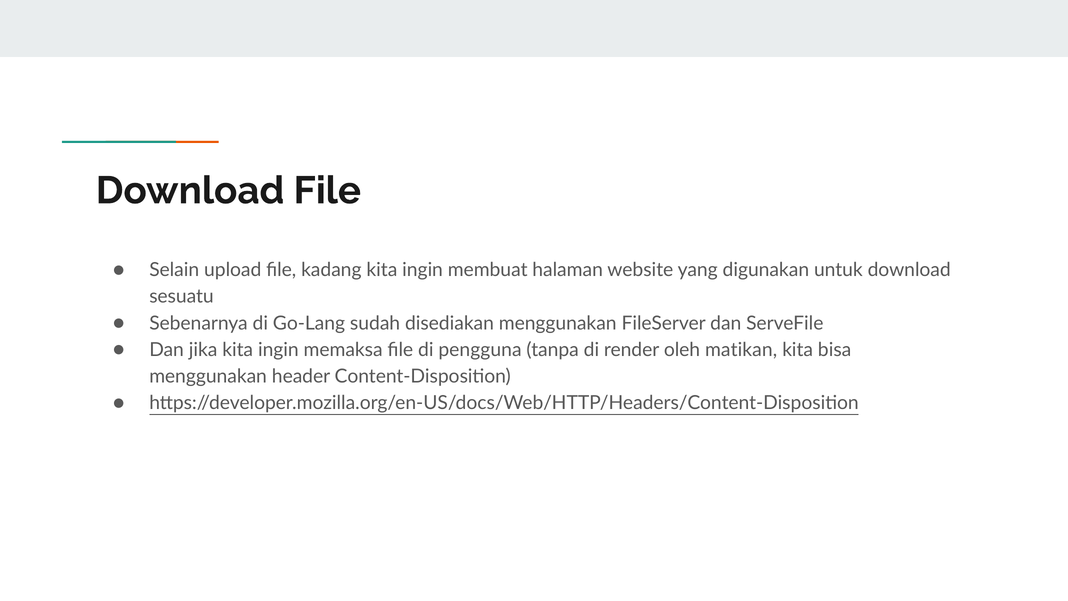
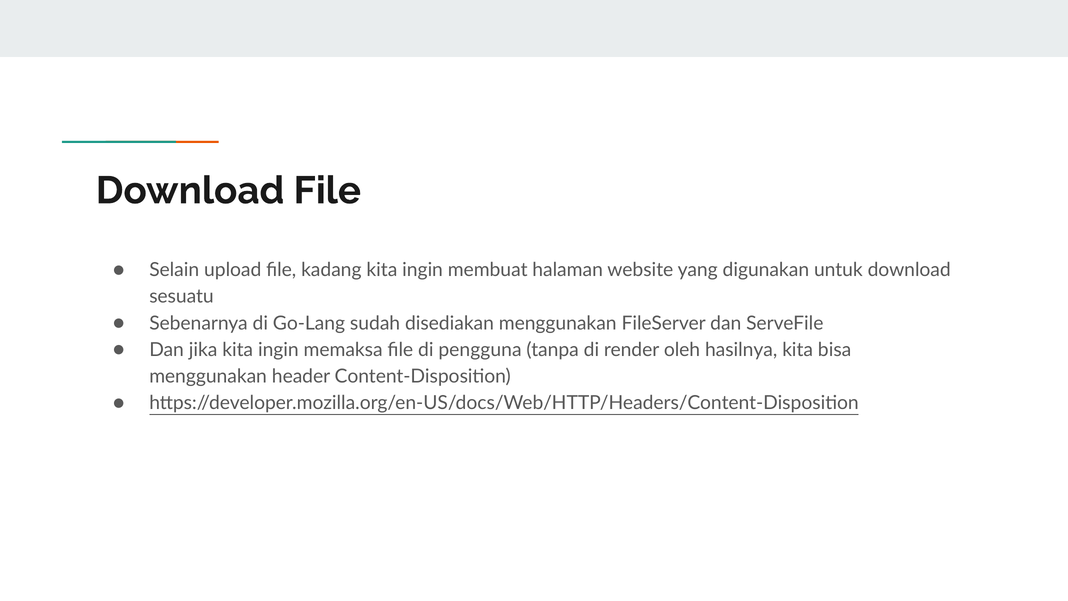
matikan: matikan -> hasilnya (741, 350)
